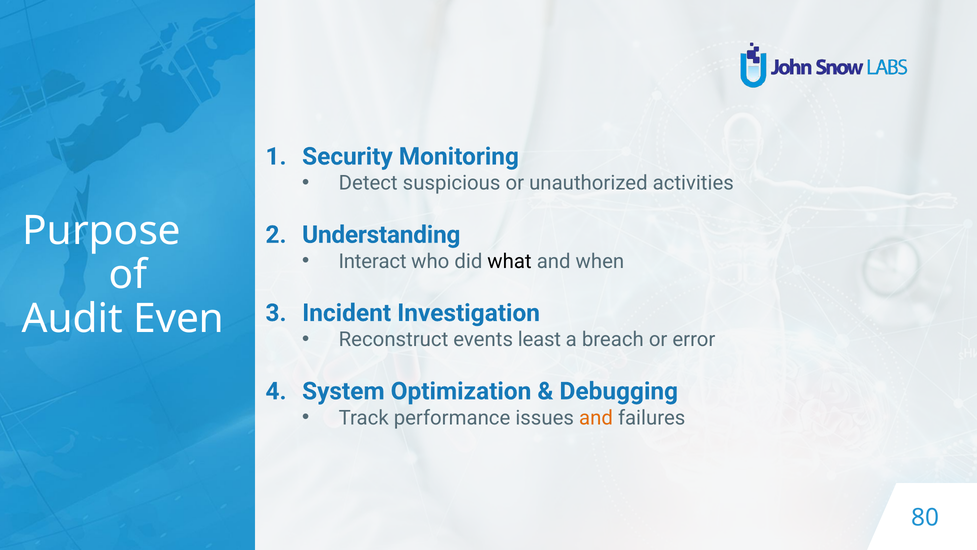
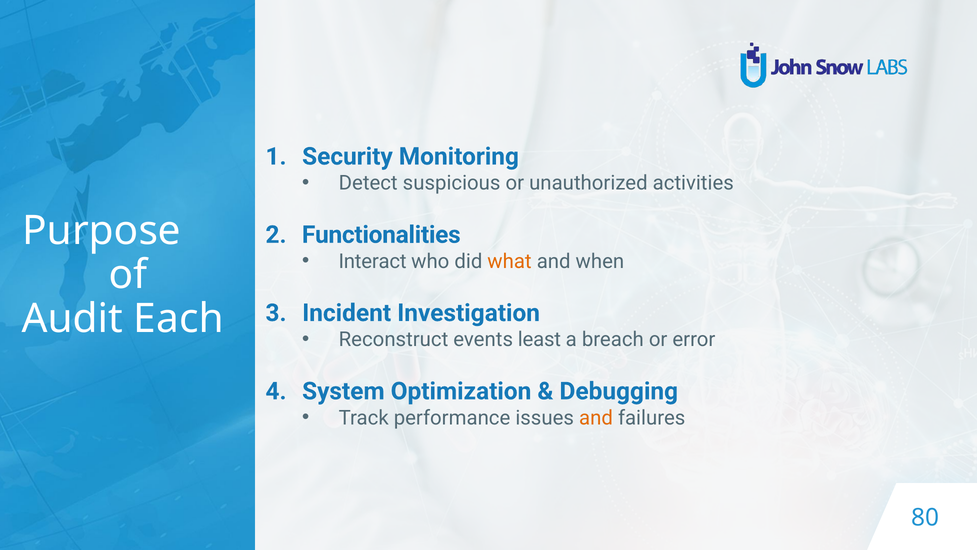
Understanding: Understanding -> Functionalities (381, 235)
what colour: black -> orange (509, 261)
Even: Even -> Each (179, 319)
